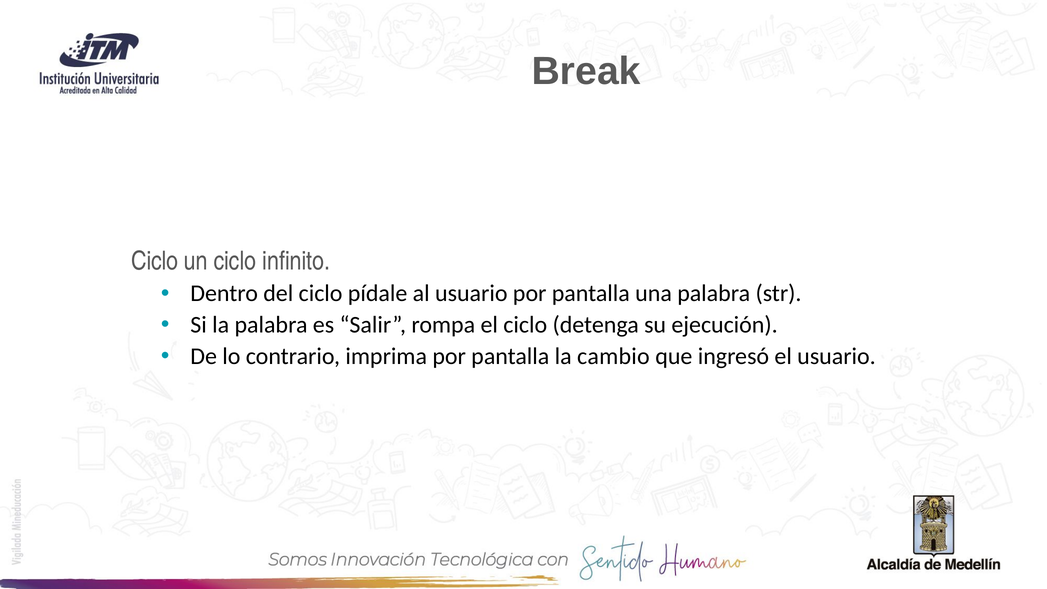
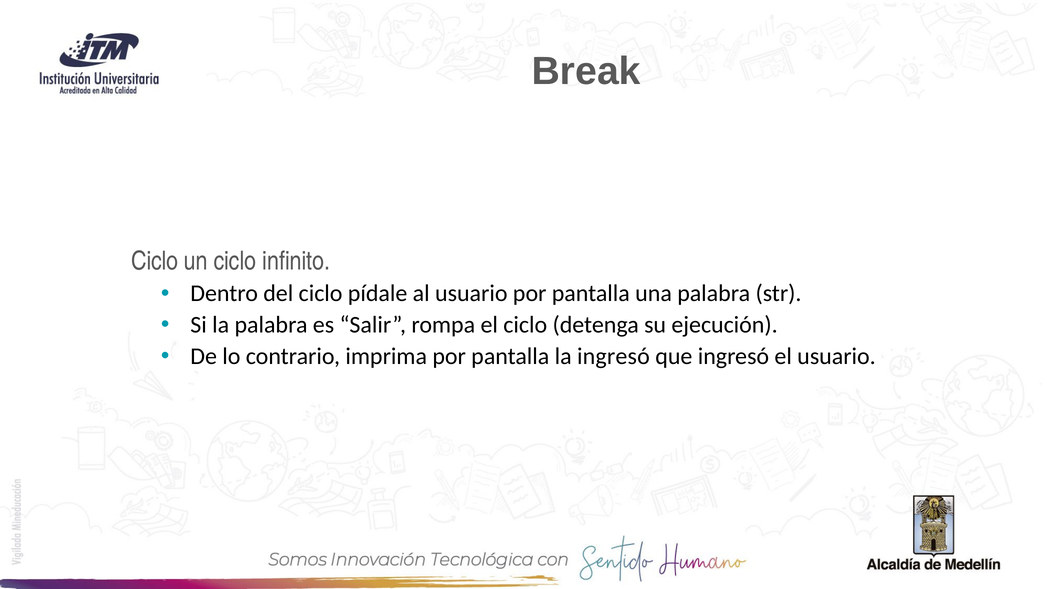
la cambio: cambio -> ingresó (613, 356)
